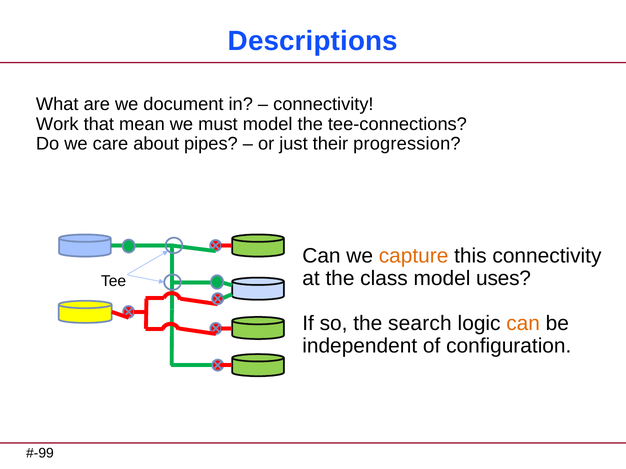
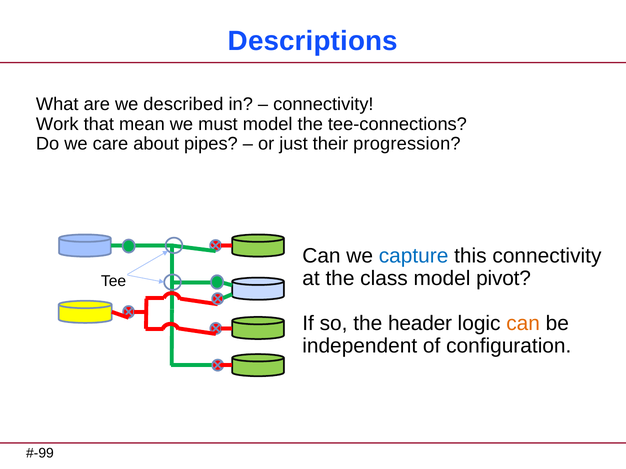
document: document -> described (183, 105)
capture colour: orange -> blue (414, 256)
uses: uses -> pivot (504, 278)
search: search -> header (420, 324)
